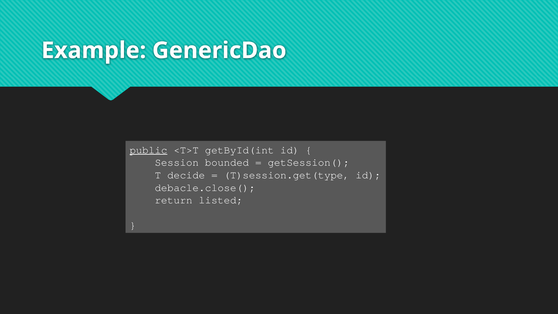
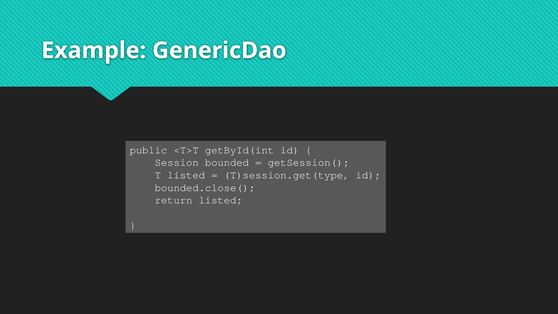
public underline: present -> none (148, 150)
T decide: decide -> listed (186, 175)
debacle.close(: debacle.close( -> bounded.close( (205, 188)
